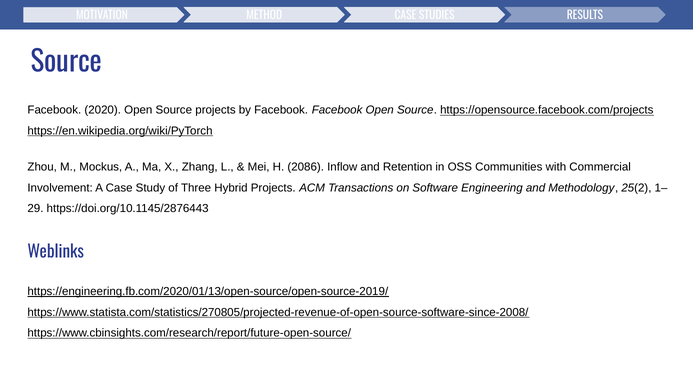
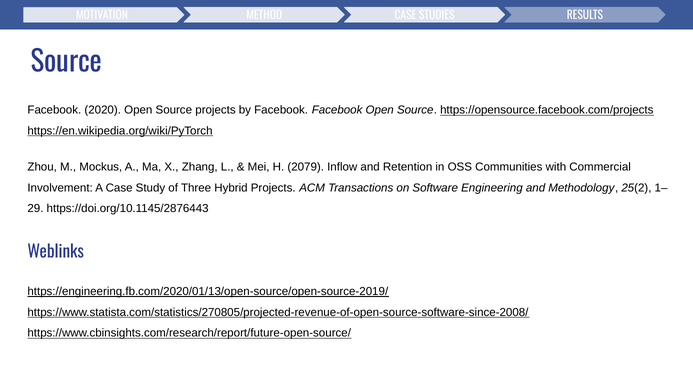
2086: 2086 -> 2079 (306, 167)
